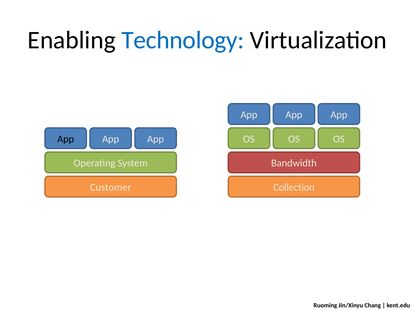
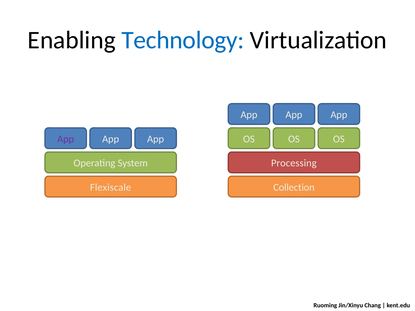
App colour: black -> purple (66, 139)
Bandwidth: Bandwidth -> Processing (294, 163)
Customer: Customer -> Flexiscale (111, 187)
